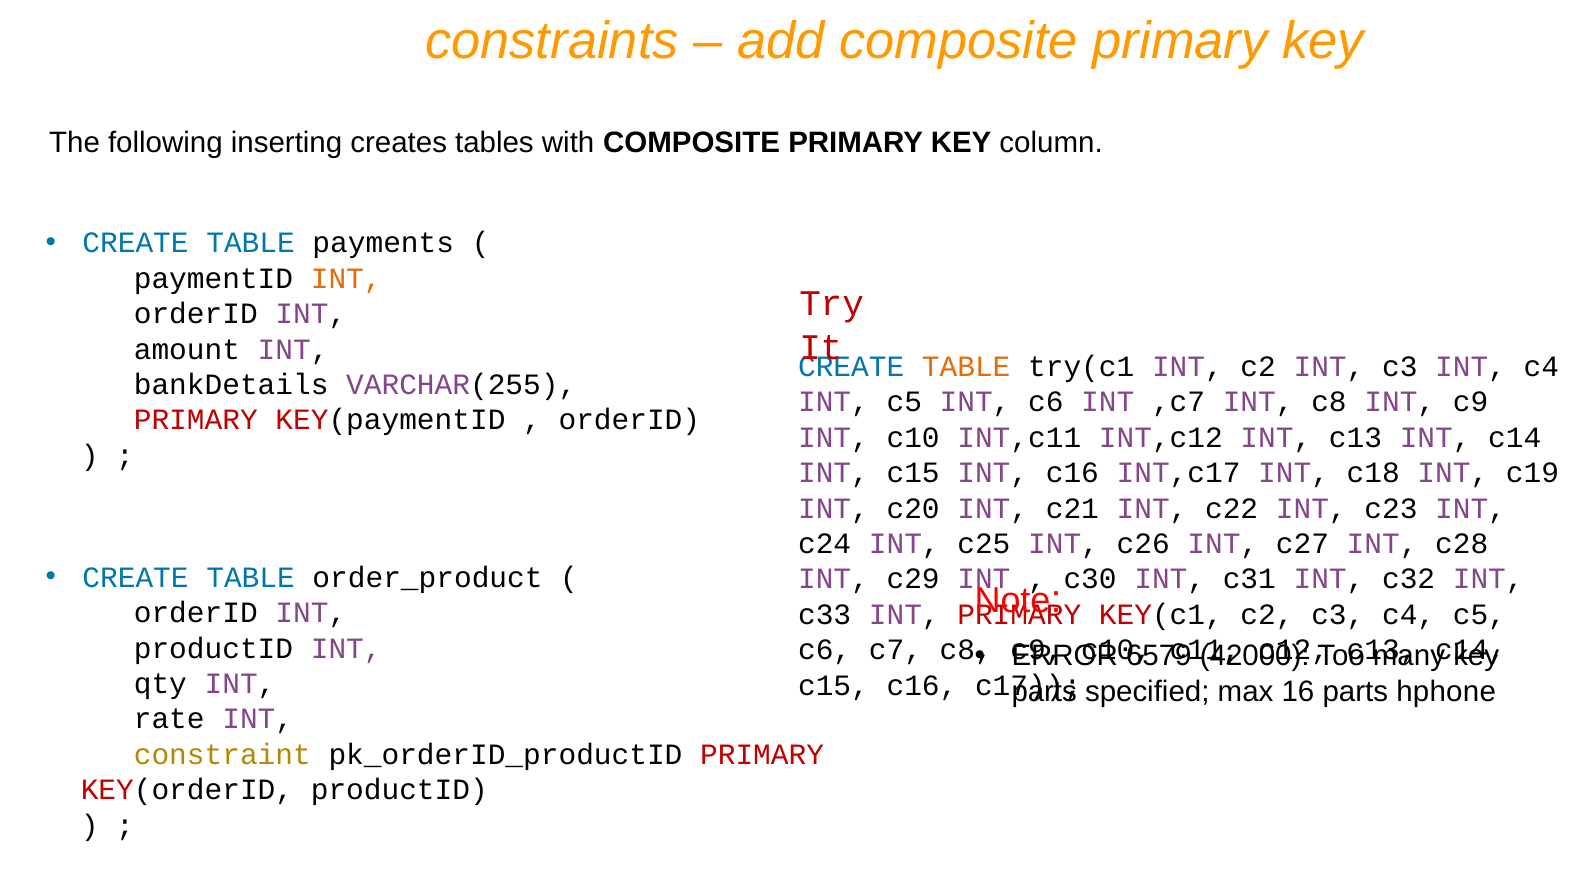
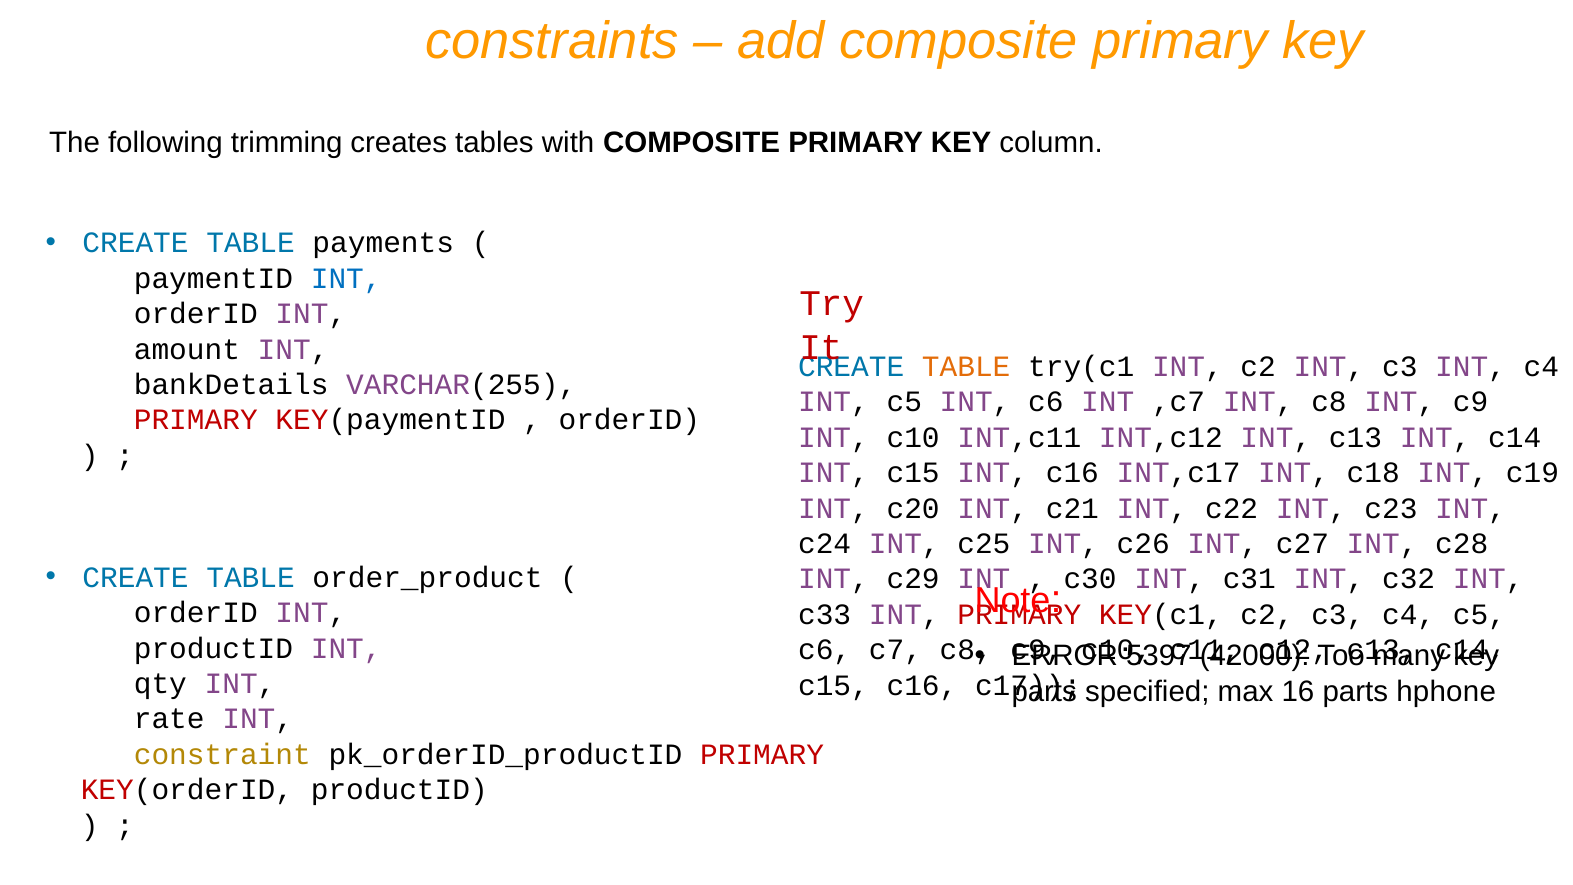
inserting: inserting -> trimming (287, 143)
INT colour: orange -> blue (346, 278)
6579: 6579 -> 5397 (1159, 656)
